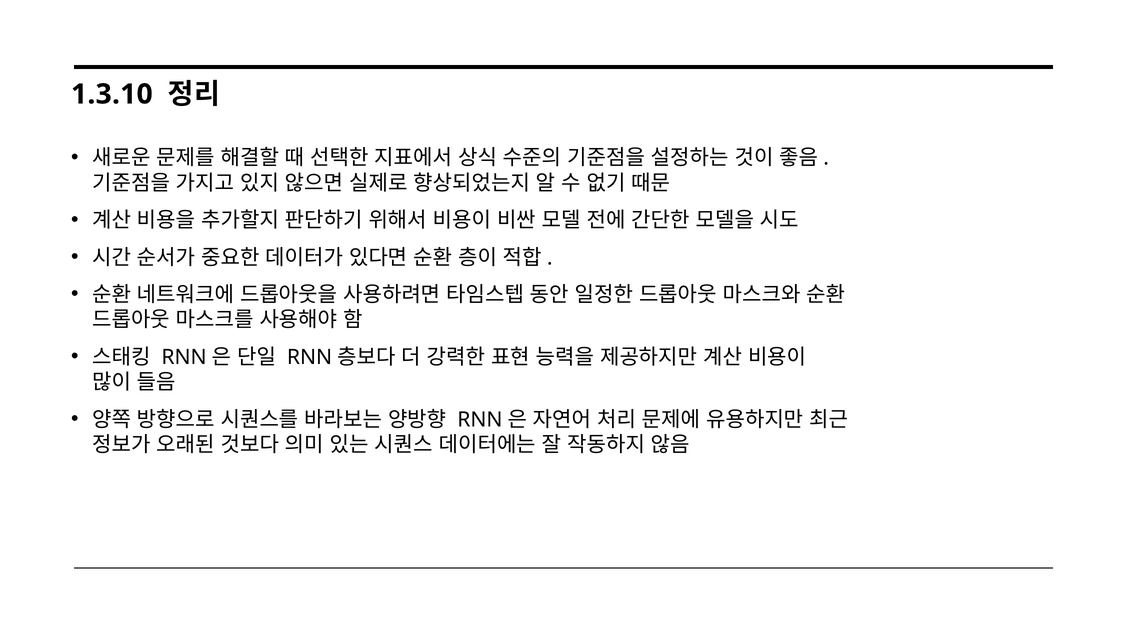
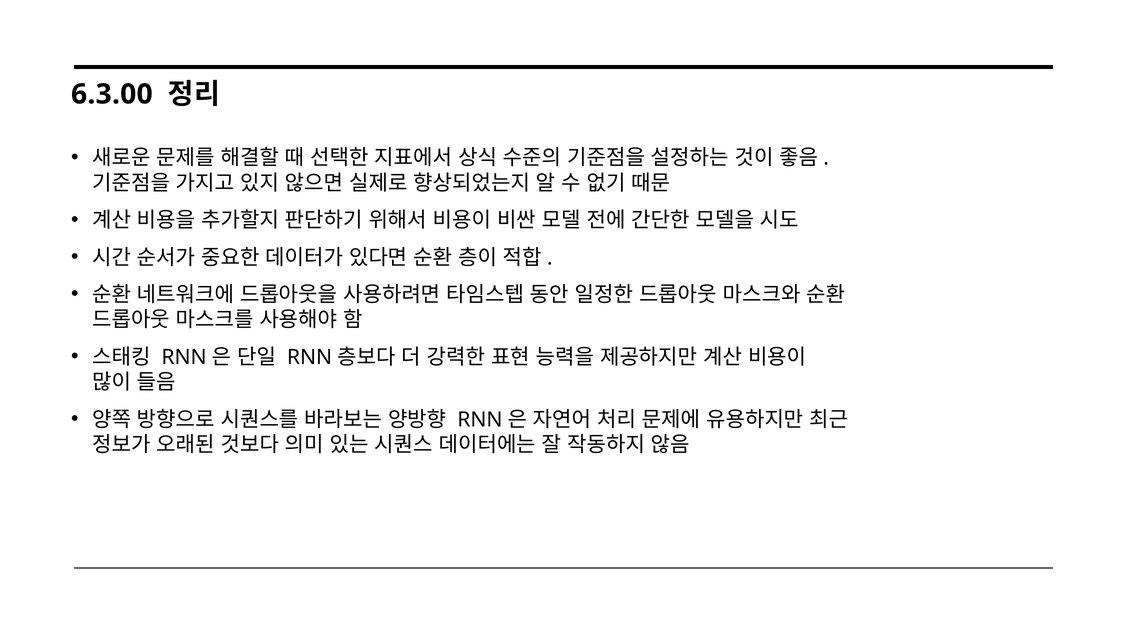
1.3.10: 1.3.10 -> 6.3.00 (112, 94)
